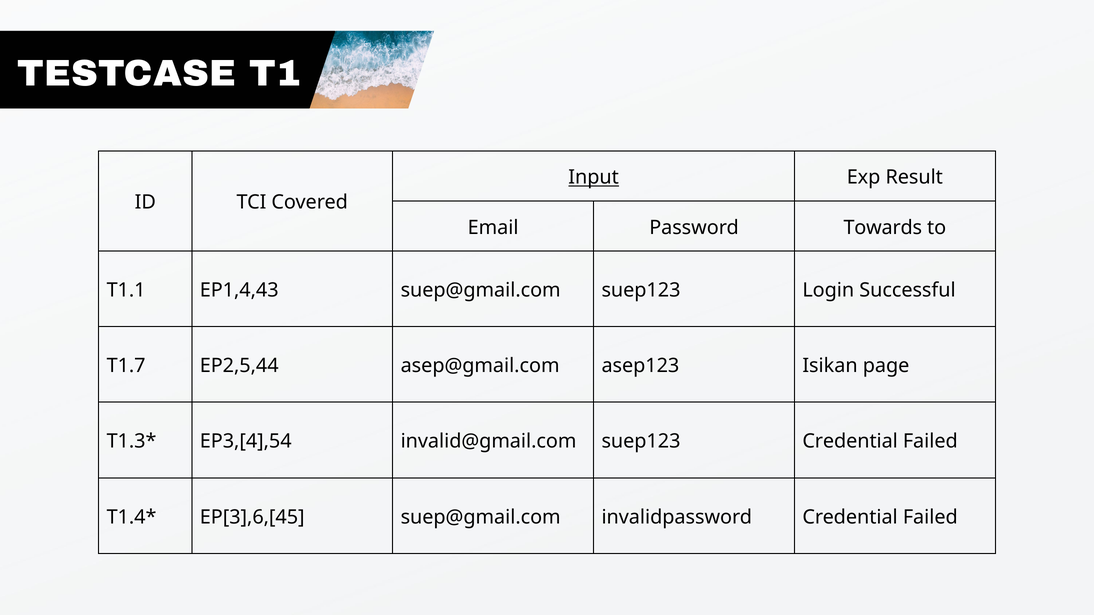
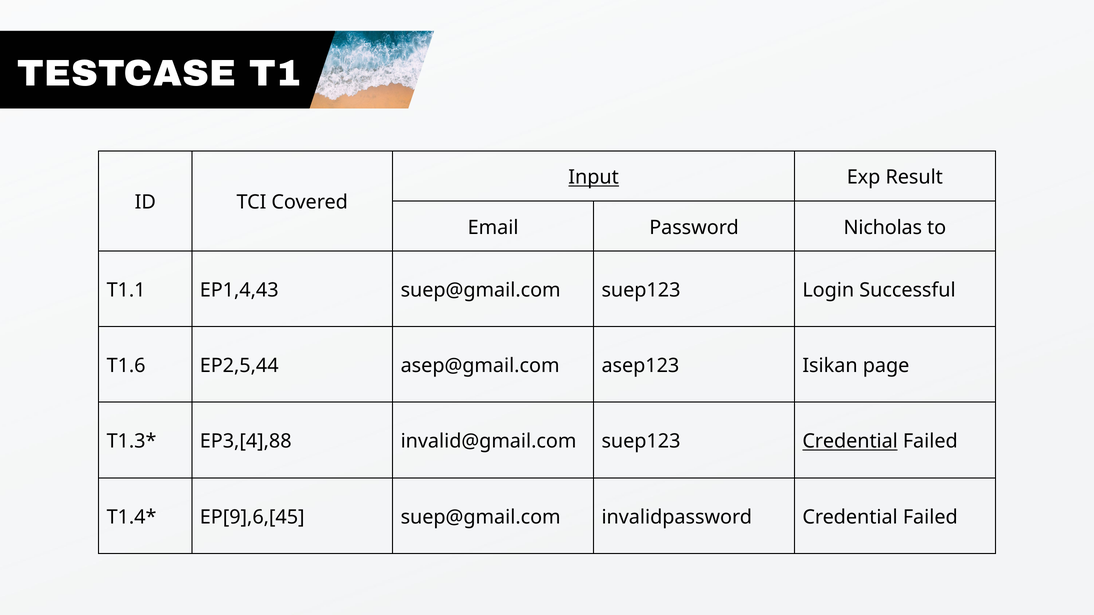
Towards: Towards -> Nicholas (883, 228)
T1.7: T1.7 -> T1.6 (126, 366)
EP3,[4],54: EP3,[4],54 -> EP3,[4],88 (246, 442)
Credential underline: none -> present (850, 442)
EP[3],6,[45: EP[3],6,[45 -> EP[9],6,[45 (252, 517)
